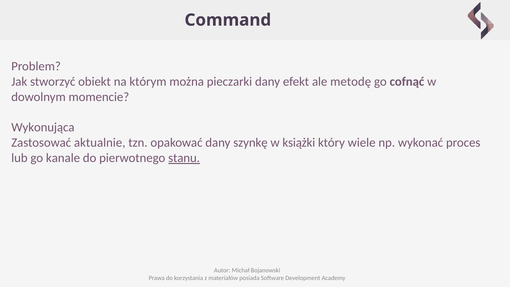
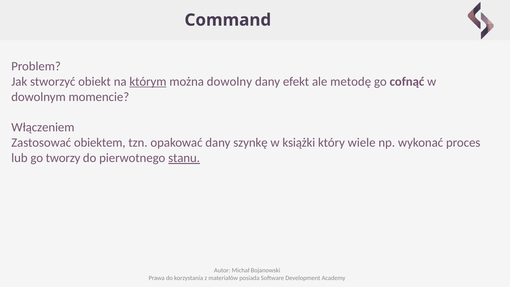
którym underline: none -> present (148, 81)
pieczarki: pieczarki -> dowolny (229, 81)
Wykonująca: Wykonująca -> Włączeniem (43, 127)
aktualnie: aktualnie -> obiektem (100, 143)
kanale: kanale -> tworzy (63, 158)
